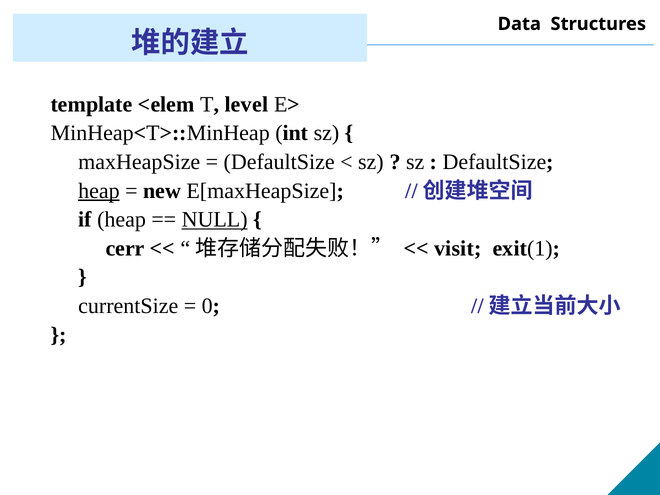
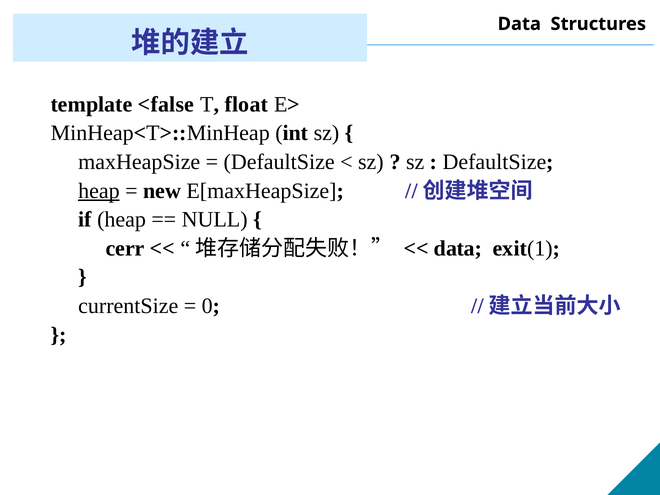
<elem: <elem -> <false (166, 104)
level: level -> float (246, 104)
NULL underline: present -> none (215, 220)
visit: visit -> data (458, 248)
